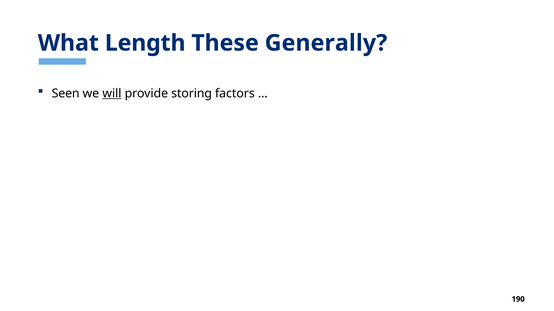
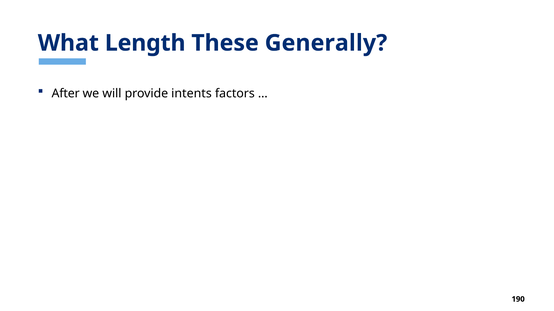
Seen: Seen -> After (66, 94)
will underline: present -> none (112, 94)
storing: storing -> intents (192, 94)
